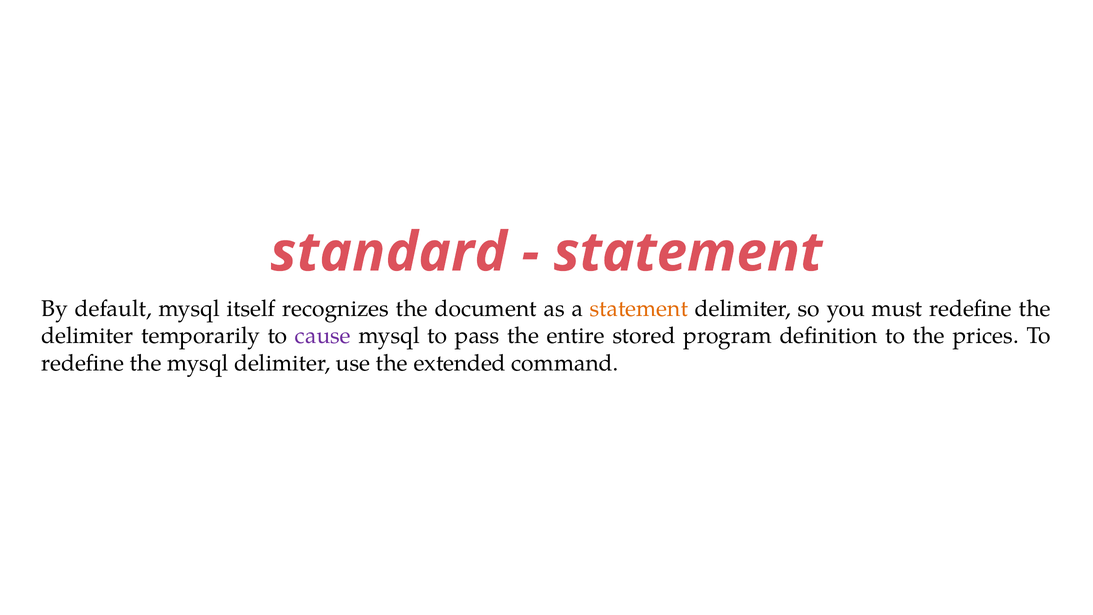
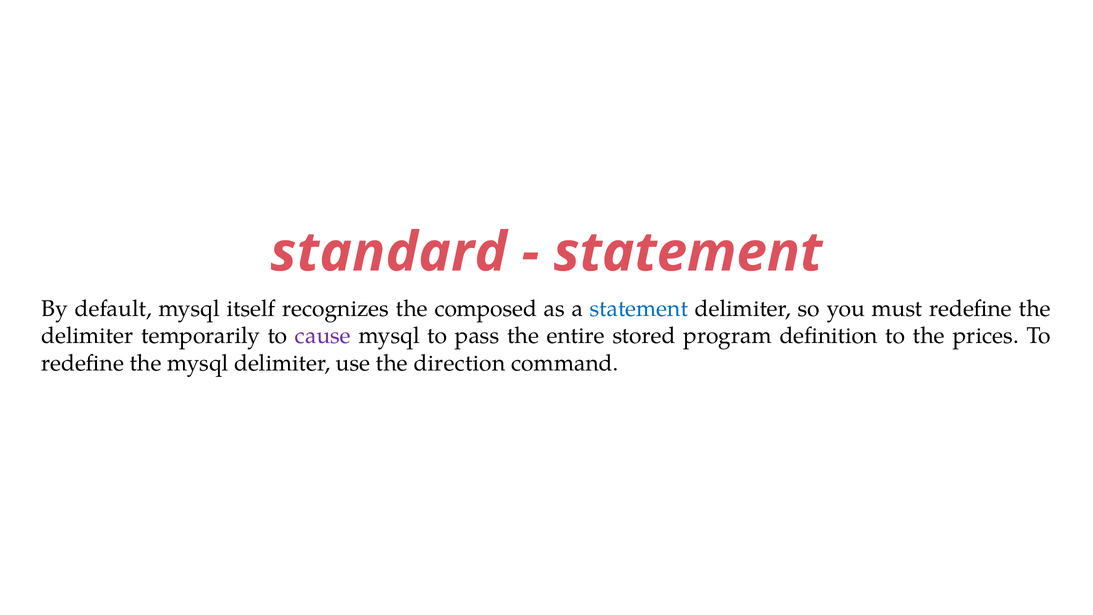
document: document -> composed (486, 309)
statement colour: orange -> blue (639, 309)
extended: extended -> direction (459, 363)
